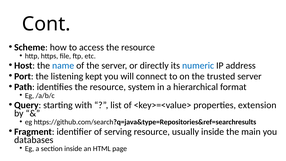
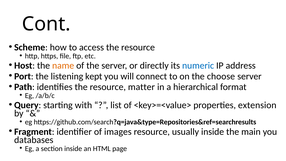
name colour: blue -> orange (63, 66)
trusted: trusted -> choose (221, 76)
system: system -> matter (141, 87)
serving: serving -> images (118, 132)
